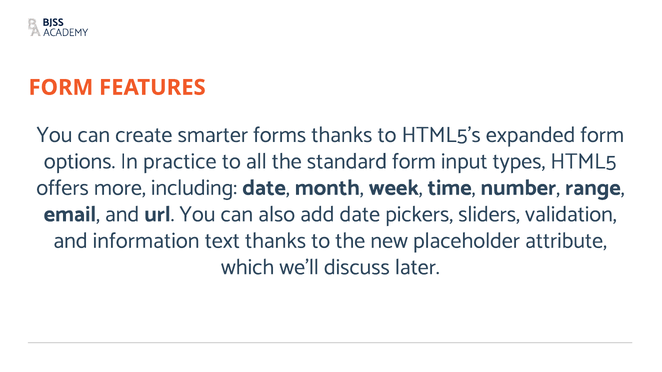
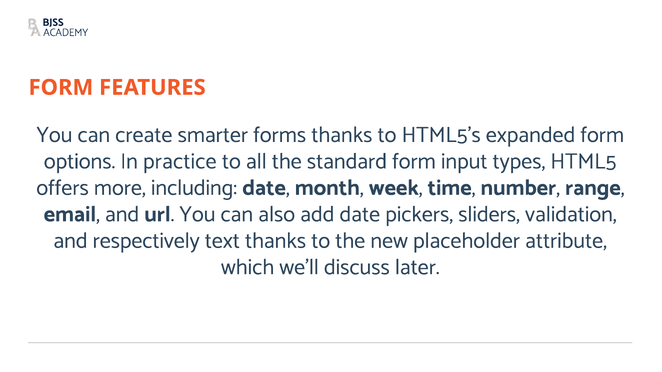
information: information -> respectively (146, 241)
